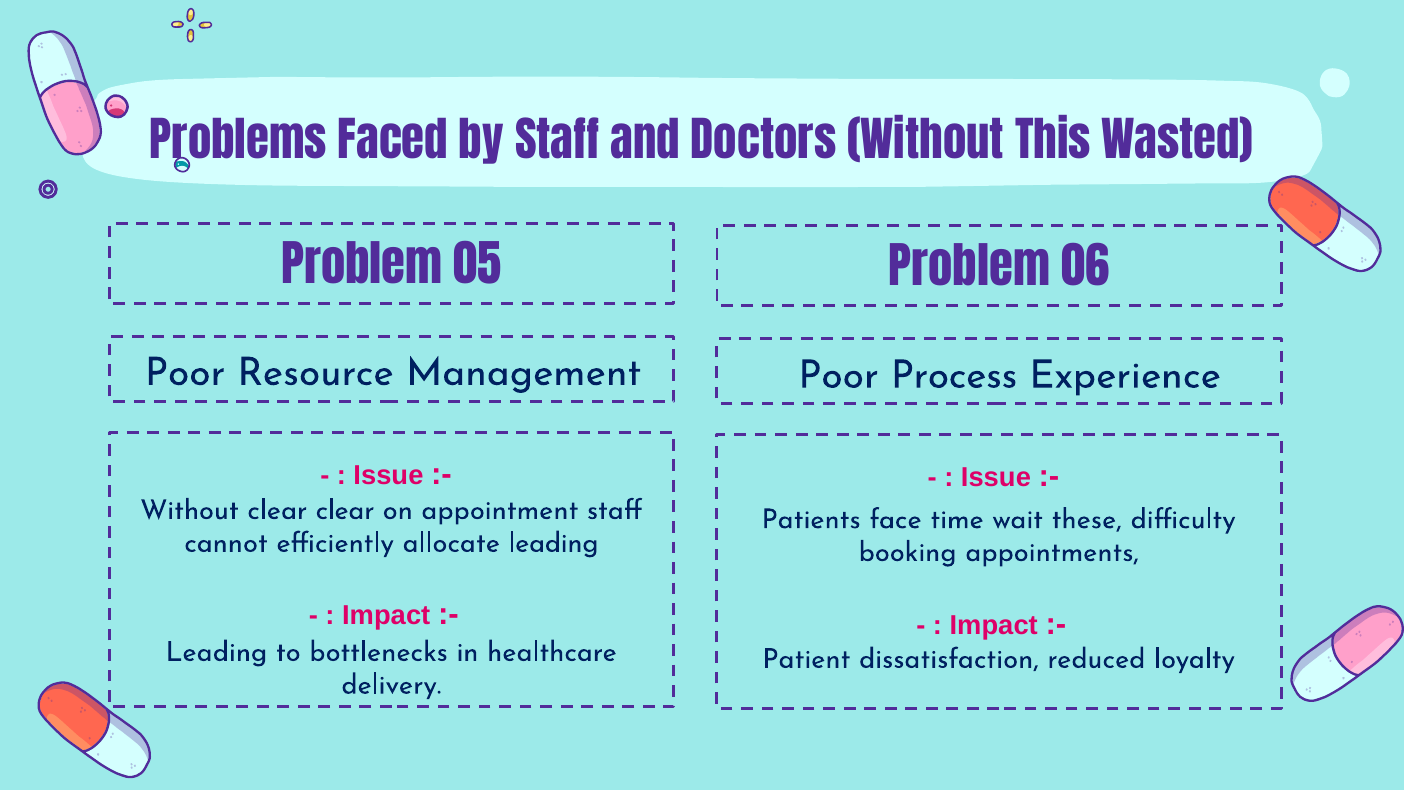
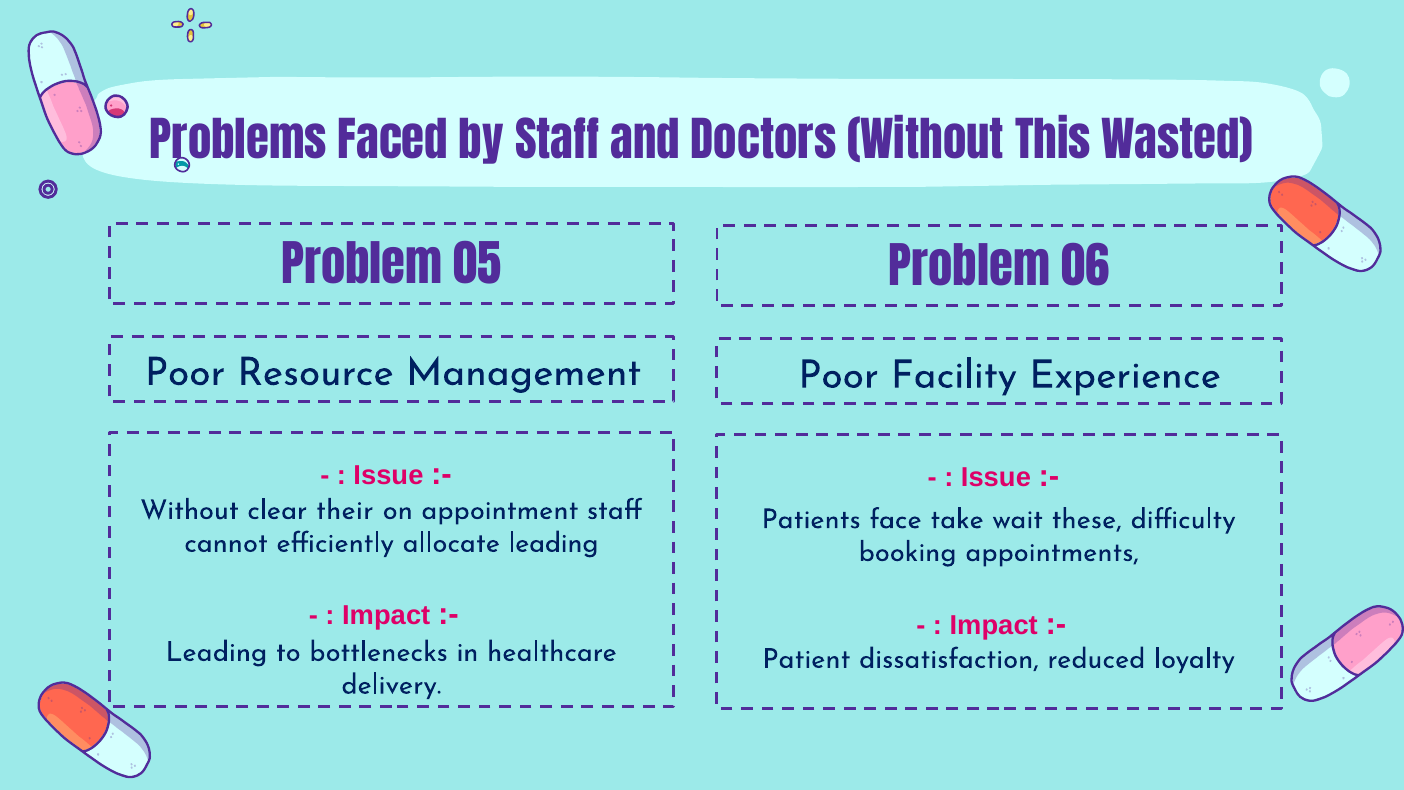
Process: Process -> Facility (954, 375)
clear clear: clear -> their (345, 510)
time: time -> take (957, 519)
